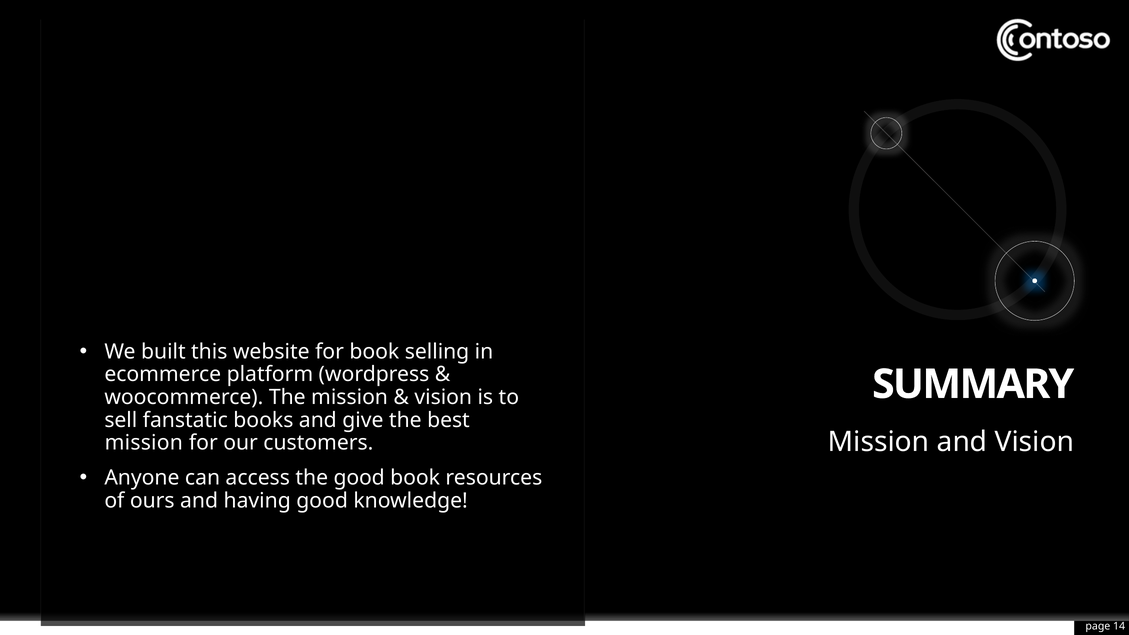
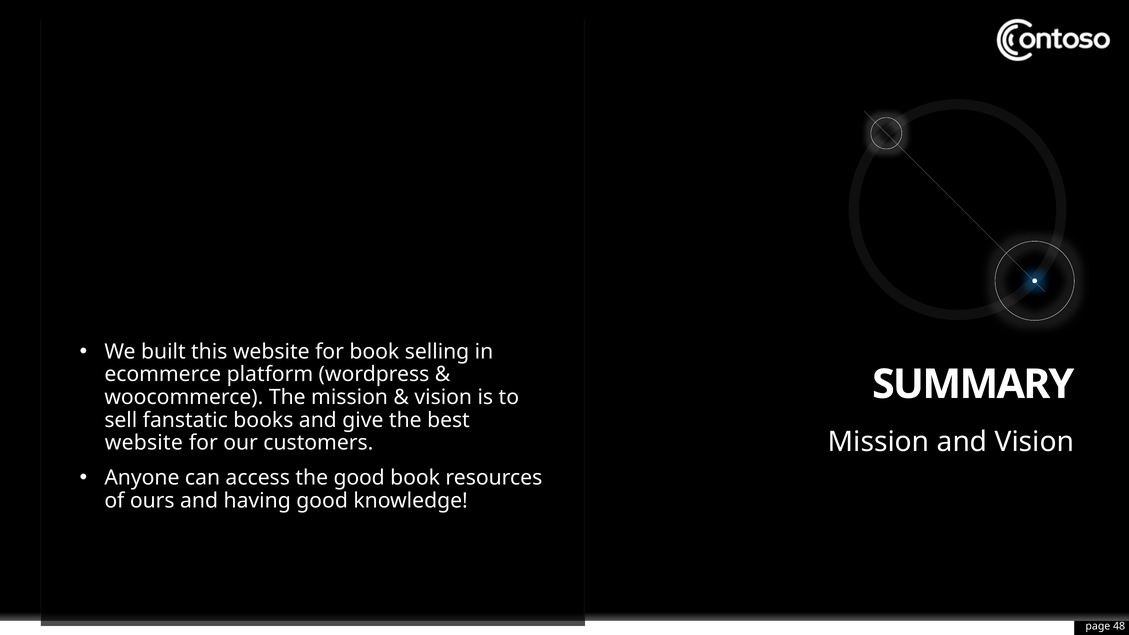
mission: mission -> website (144, 443)
14: 14 -> 48 (1119, 626)
